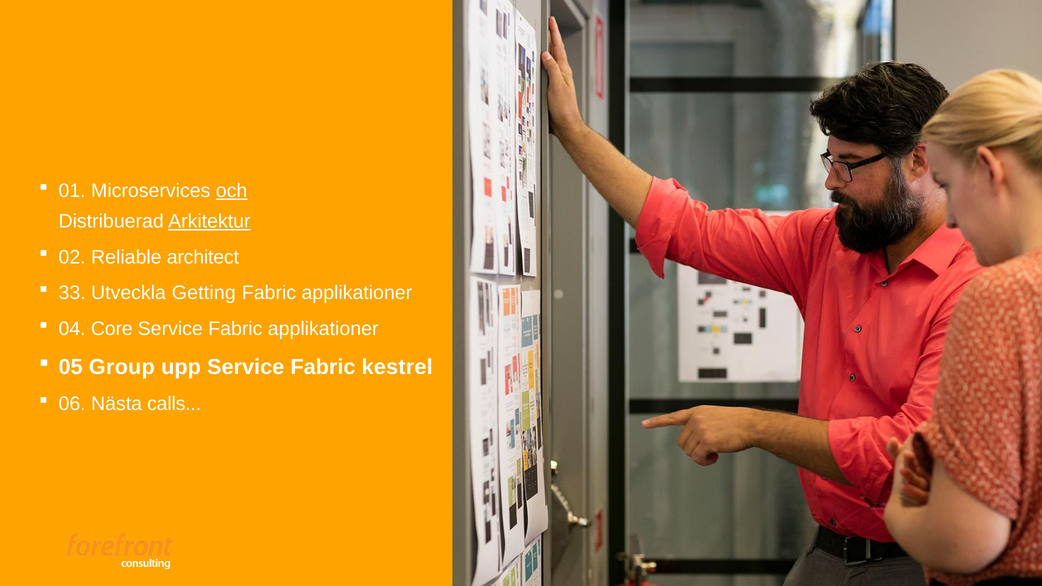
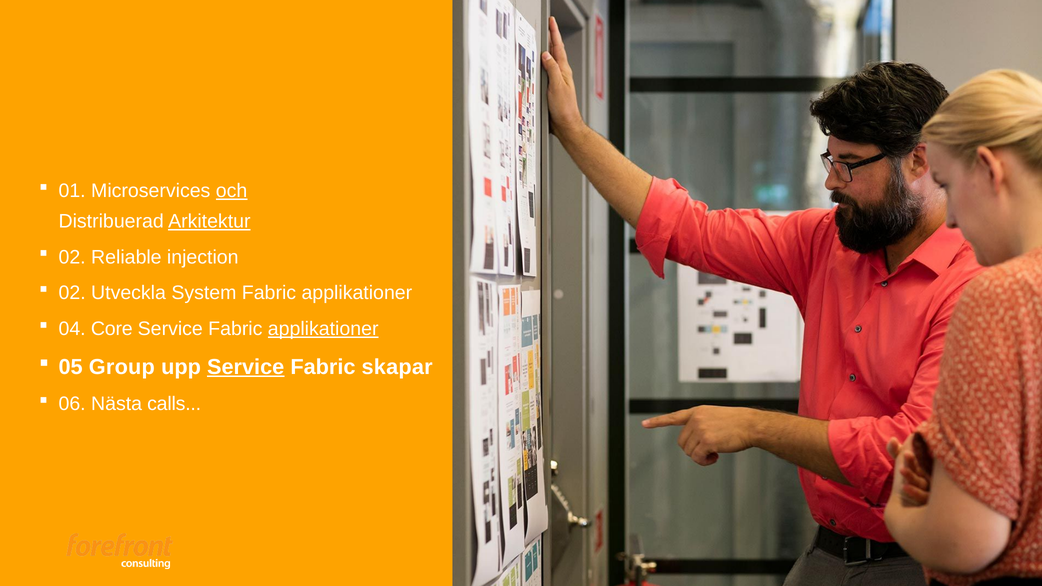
architect: architect -> injection (203, 257)
33: 33 -> 02 (72, 293)
Getting: Getting -> System (204, 293)
applikationer underline: none -> present (323, 329)
Service underline: none -> present (246, 367)
kestrel: kestrel -> skapar (397, 367)
